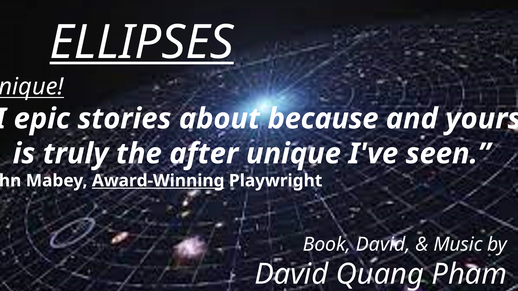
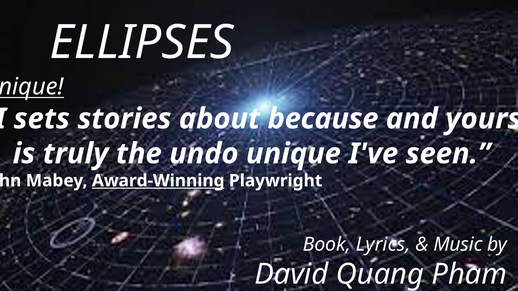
ELLIPSES underline: present -> none (142, 43)
epic: epic -> sets (42, 119)
after: after -> undo (204, 154)
Book David: David -> Lyrics (383, 245)
